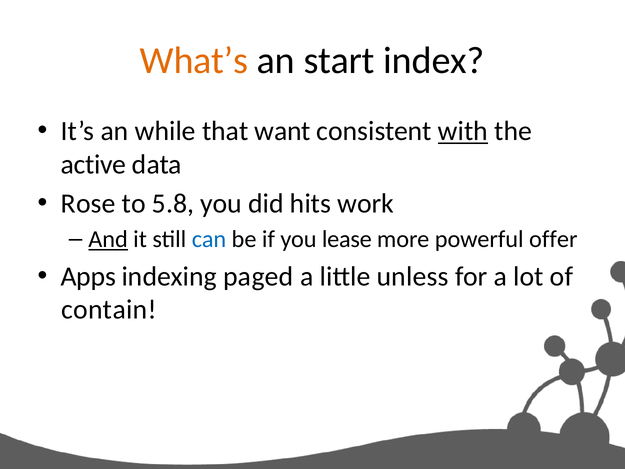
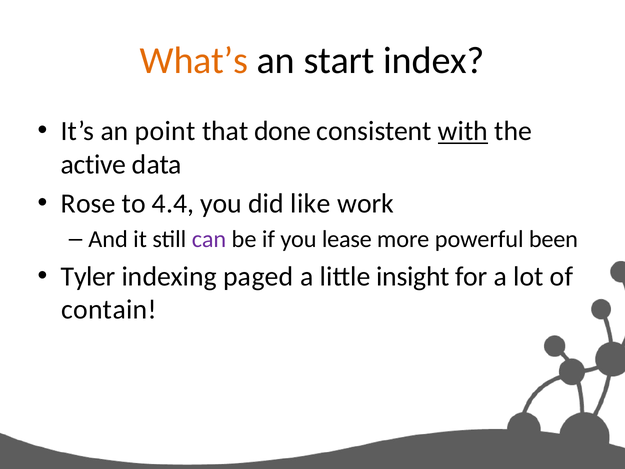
while: while -> point (165, 131)
want: want -> done (283, 131)
5.8: 5.8 -> 4.4 (173, 203)
hits: hits -> like (310, 203)
And underline: present -> none (108, 239)
can colour: blue -> purple (209, 239)
offer: offer -> been (553, 239)
Apps: Apps -> Tyler (88, 276)
unless: unless -> insight (413, 276)
